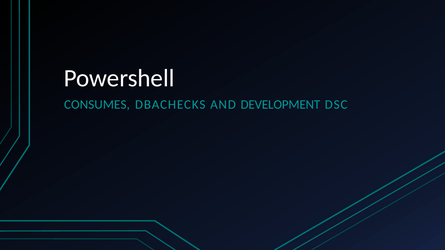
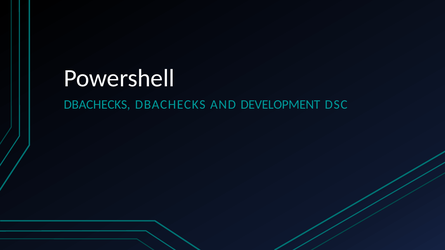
CONSUMES: CONSUMES -> DBACHECKS (97, 105)
